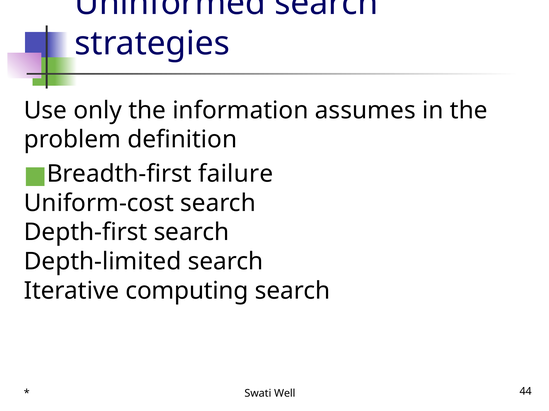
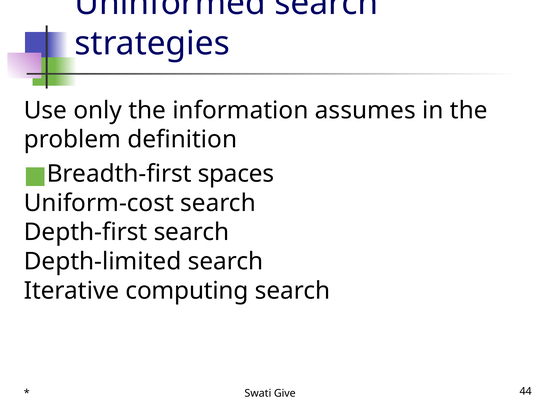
failure: failure -> spaces (236, 174)
Well: Well -> Give (285, 394)
